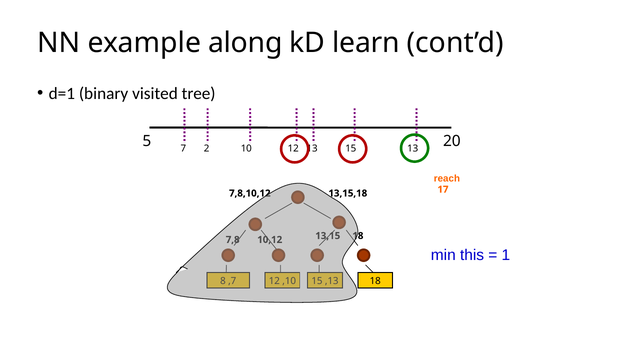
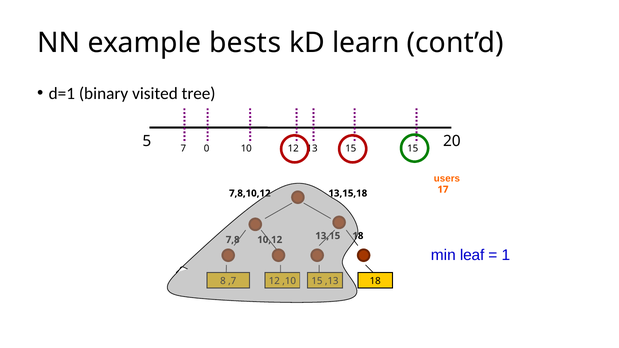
along: along -> bests (245, 43)
2: 2 -> 0 (207, 149)
13: 13 -> 15 (413, 149)
reach: reach -> users (447, 179)
this: this -> leaf (472, 255)
